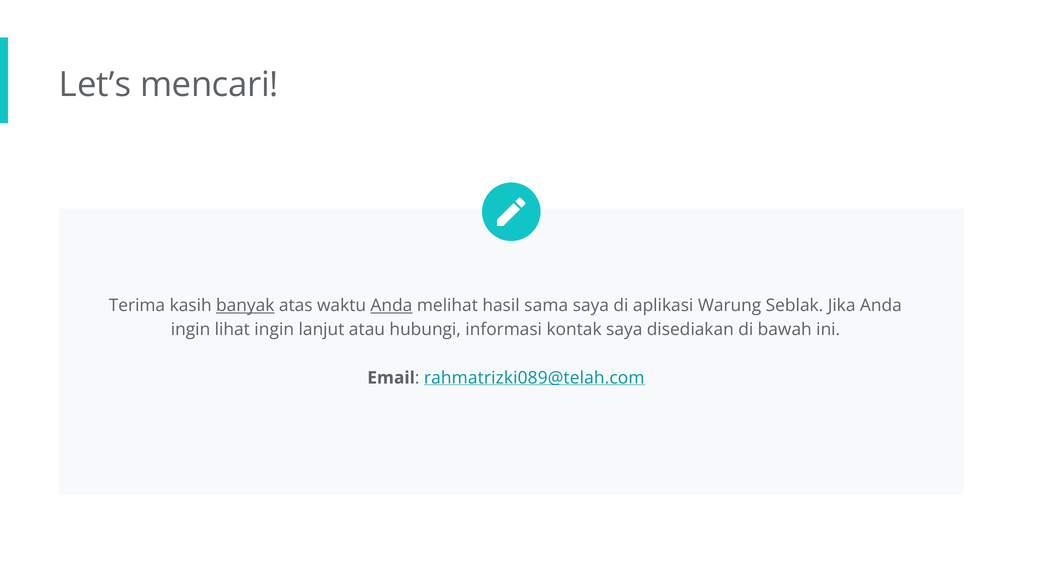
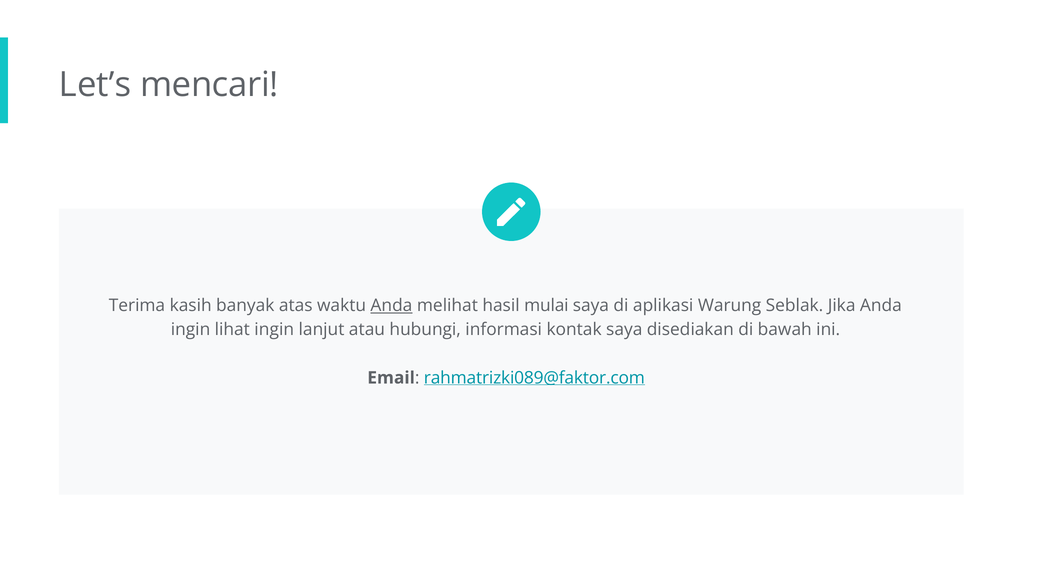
banyak underline: present -> none (245, 306)
sama: sama -> mulai (546, 306)
rahmatrizki089@telah.com: rahmatrizki089@telah.com -> rahmatrizki089@faktor.com (534, 378)
